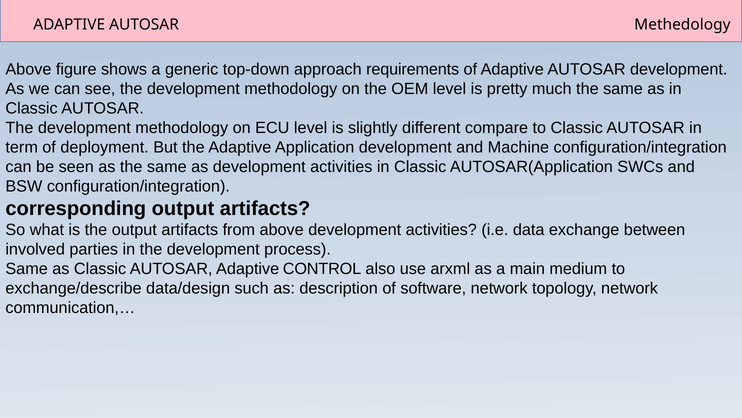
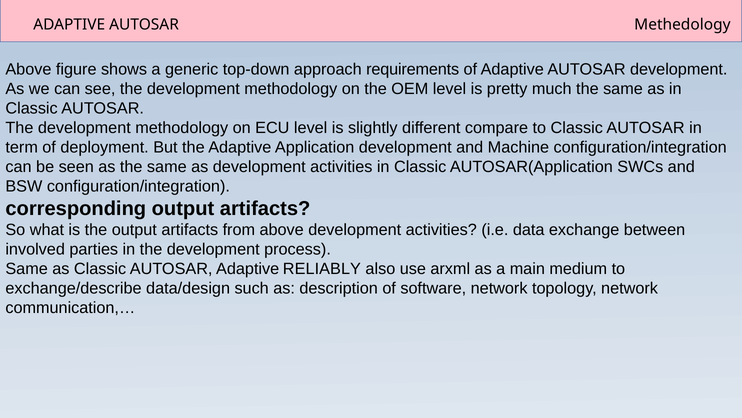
CONTROL: CONTROL -> RELIABLY (322, 269)
